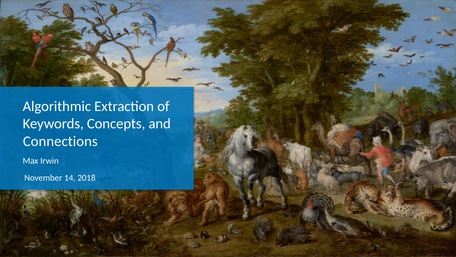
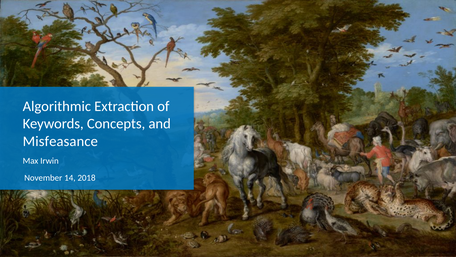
Connections: Connections -> Misfeasance (60, 141)
